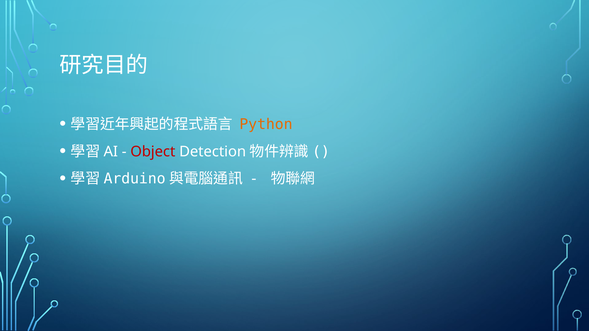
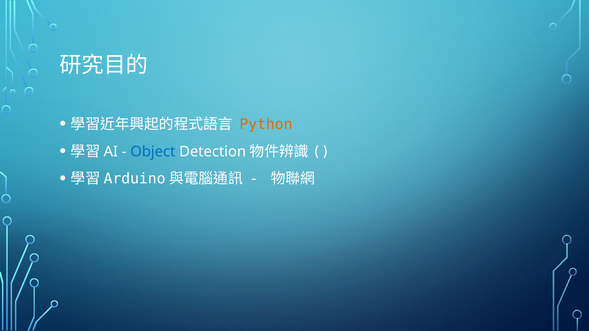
Object colour: red -> blue (153, 152)
